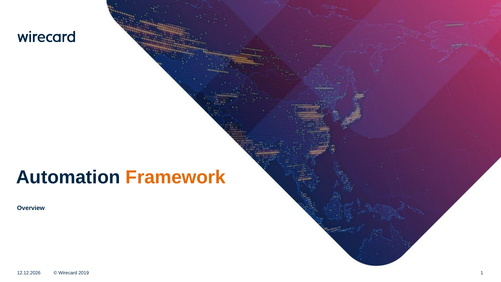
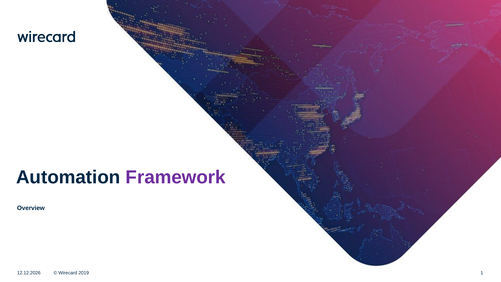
Framework colour: orange -> purple (176, 177)
